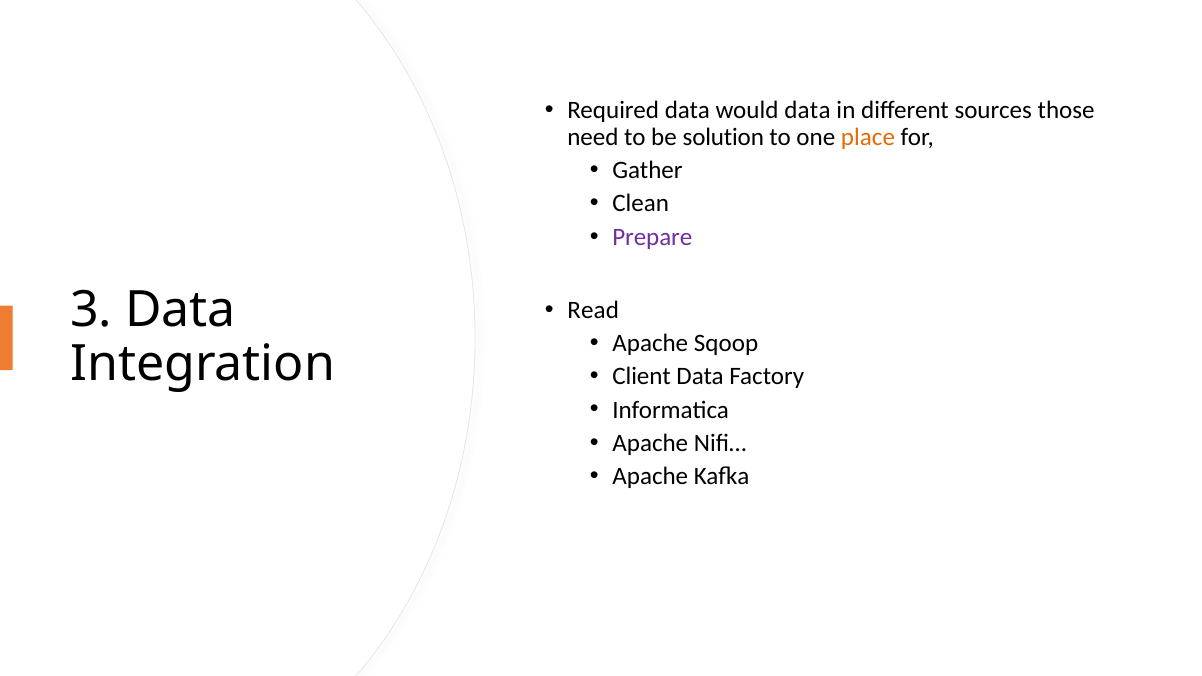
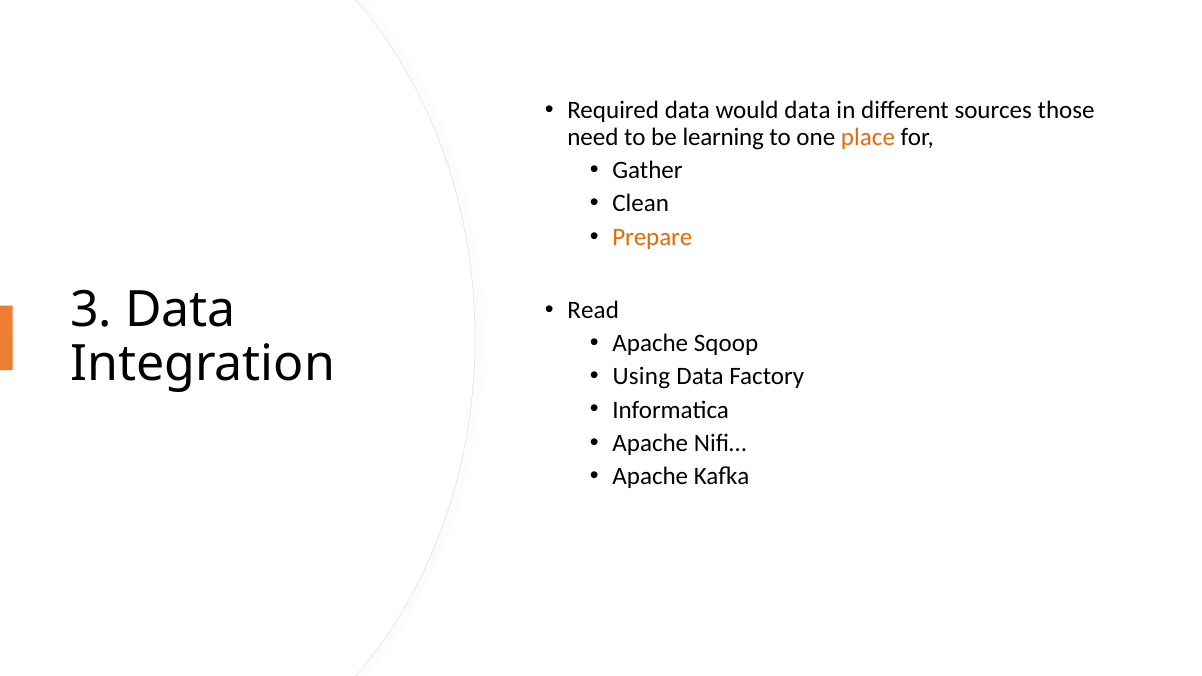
solution: solution -> learning (723, 137)
Prepare colour: purple -> orange (652, 237)
Client: Client -> Using (641, 376)
